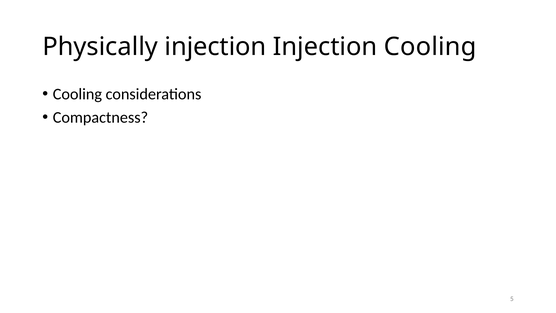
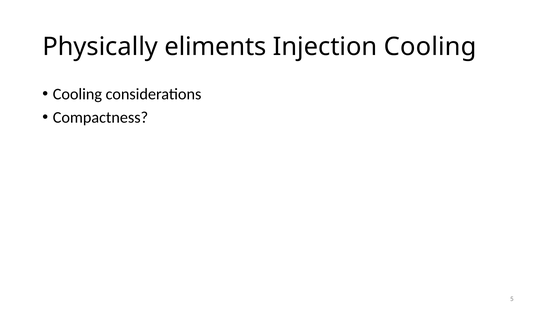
Physically injection: injection -> eliments (215, 47)
